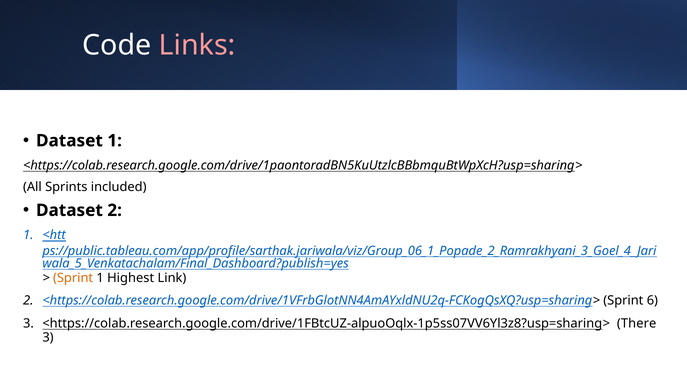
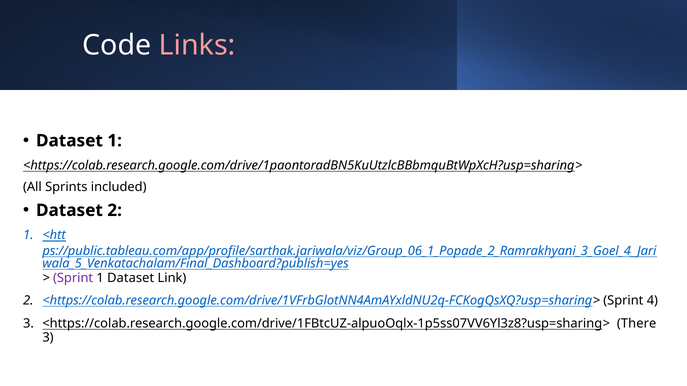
Sprint colour: orange -> purple (73, 278)
1 Highest: Highest -> Dataset (131, 278)
6: 6 -> 4 (652, 301)
